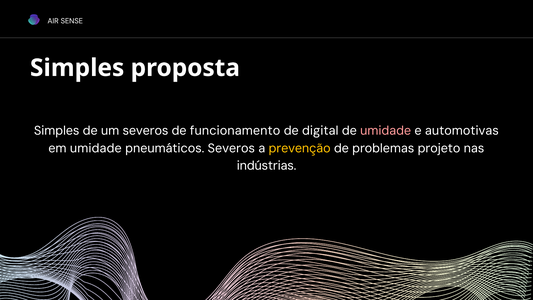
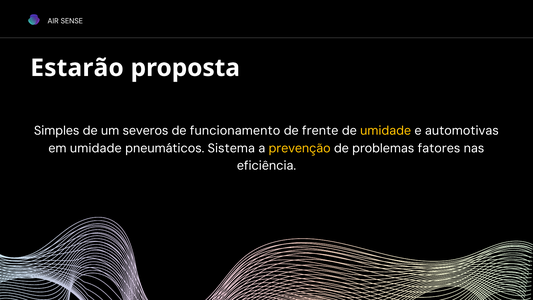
Simples: Simples -> Estarão (77, 68)
digital: digital -> frente (320, 131)
umidade colour: pink -> yellow (386, 131)
pneumáticos Severos: Severos -> Sistema (231, 148)
projeto: projeto -> fatores (439, 148)
indústrias: indústrias -> eficiência (266, 166)
